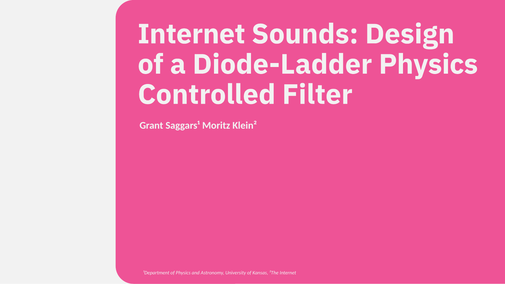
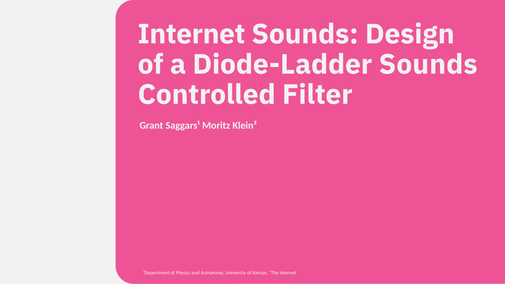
Diode-Ladder Physics: Physics -> Sounds (428, 64)
